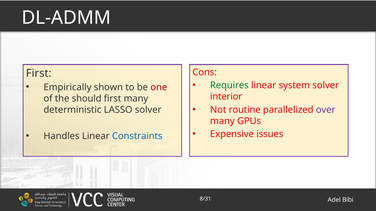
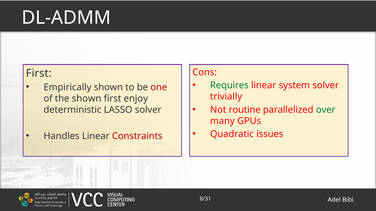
interior: interior -> trivially (226, 97)
the should: should -> shown (87, 99)
first many: many -> enjoy (136, 99)
over colour: purple -> green (326, 110)
Expensive: Expensive -> Quadratic (232, 134)
Constraints colour: blue -> red (137, 136)
